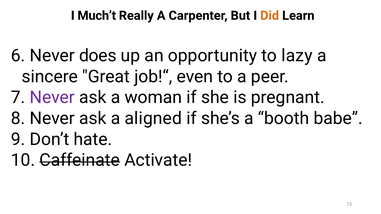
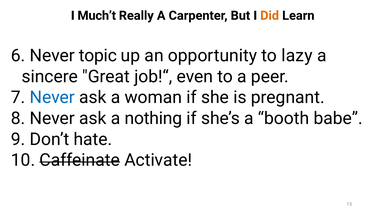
does: does -> topic (98, 56)
Never colour: purple -> blue (52, 98)
aligned: aligned -> nothing (153, 119)
